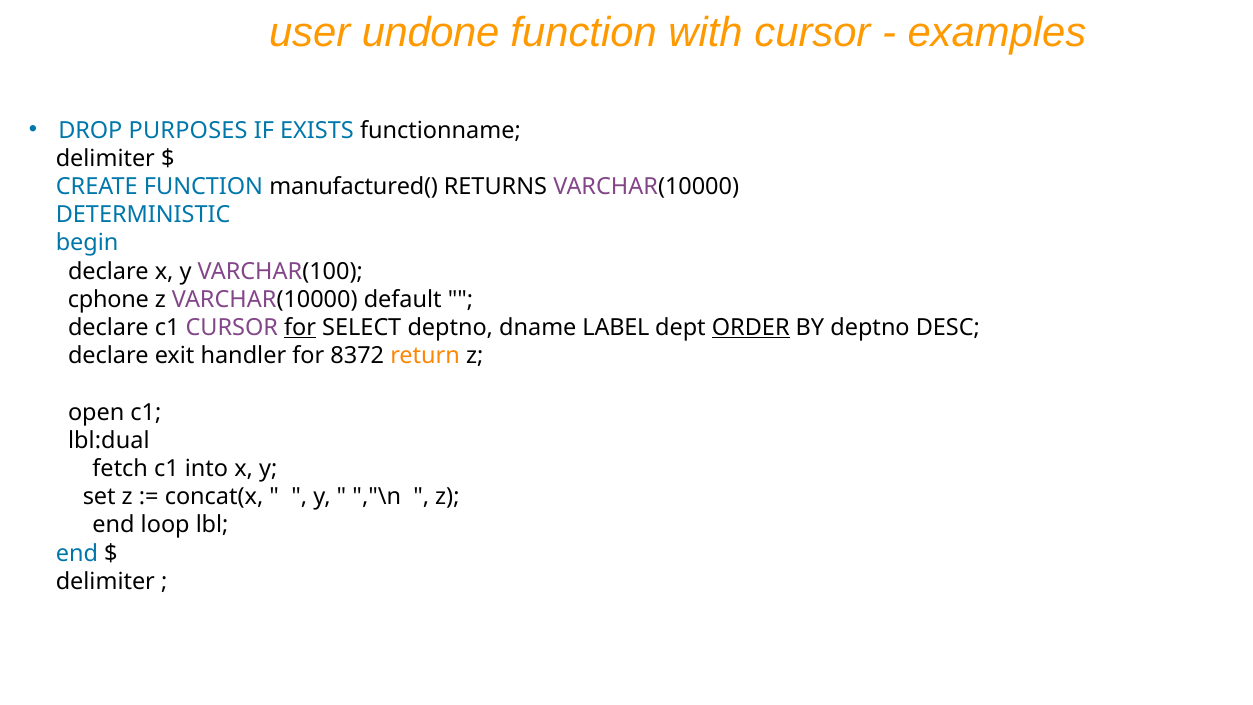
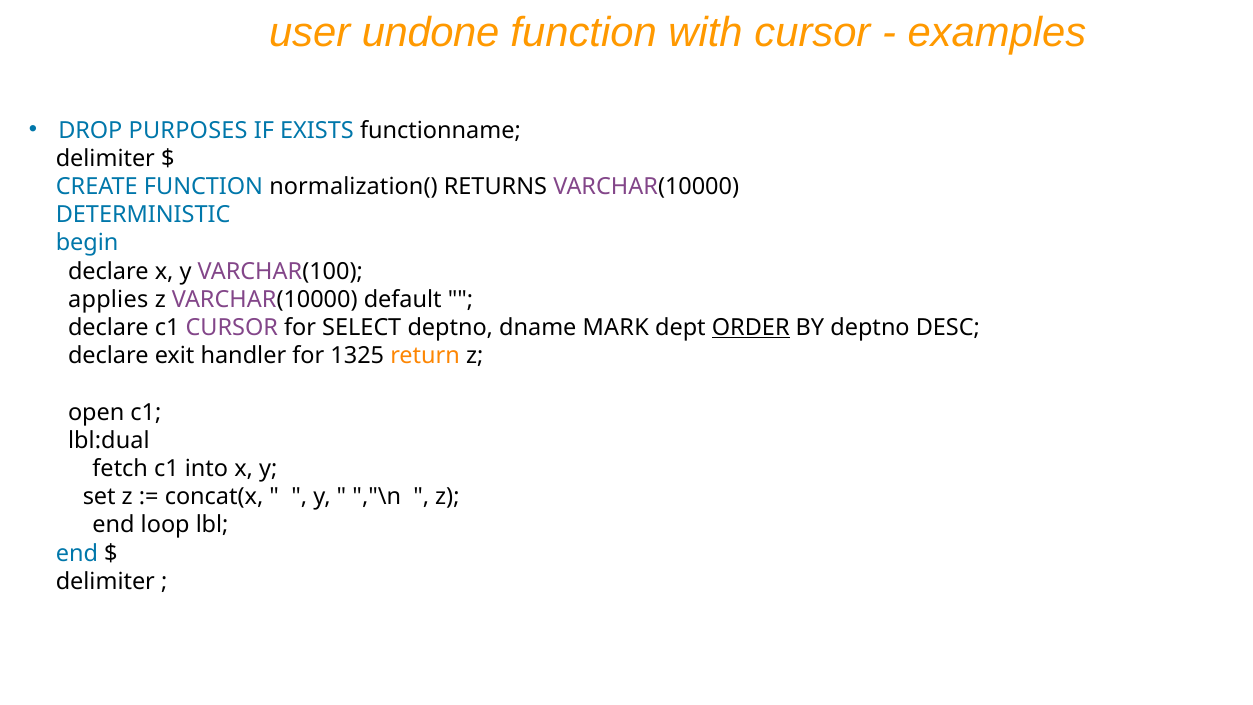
manufactured(: manufactured( -> normalization( (354, 187)
cphone: cphone -> applies (108, 299)
for underline: present -> none (300, 328)
LABEL: LABEL -> MARK (616, 328)
8372: 8372 -> 1325 (357, 356)
